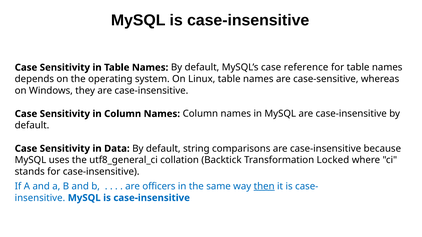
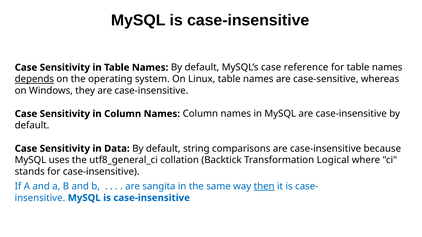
depends underline: none -> present (34, 79)
Locked: Locked -> Logical (333, 160)
officers: officers -> sangita (159, 187)
